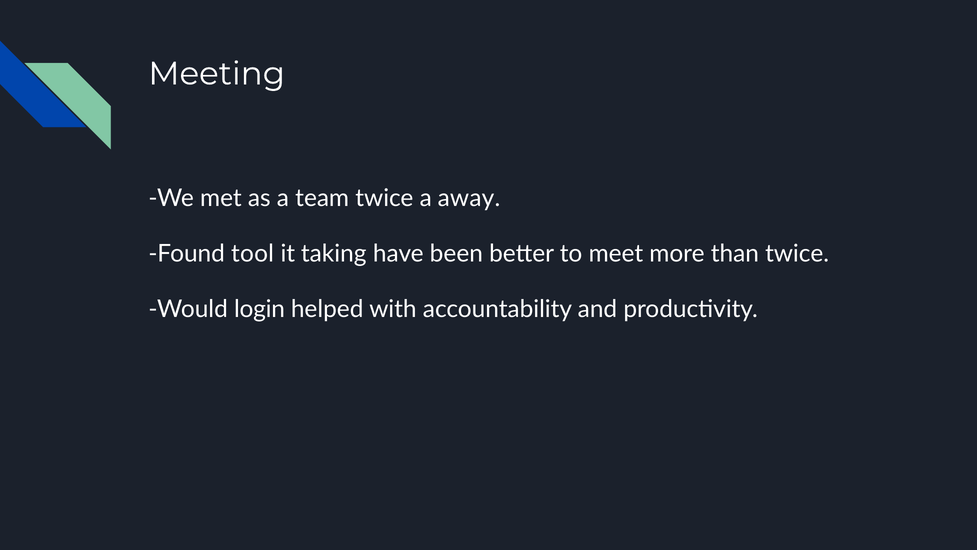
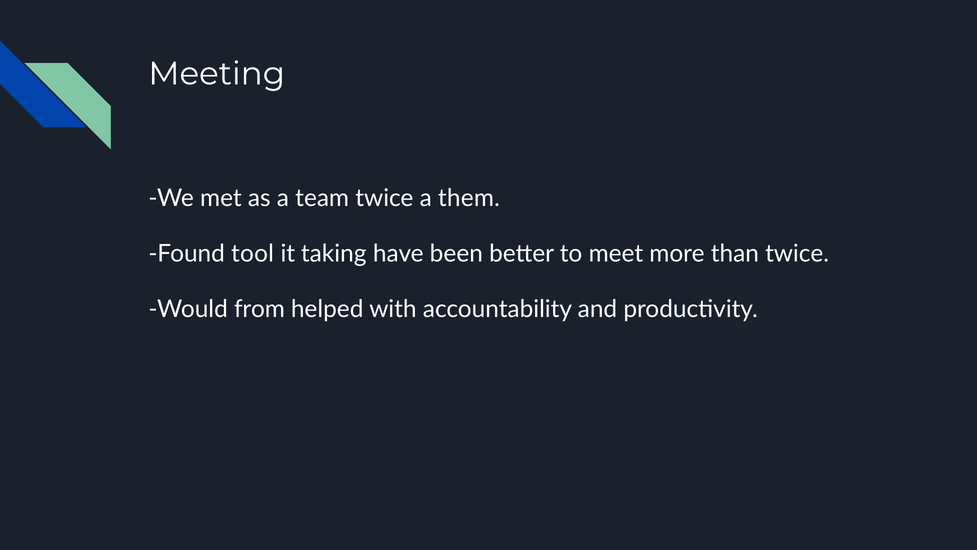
away: away -> them (469, 198)
login: login -> from (259, 309)
